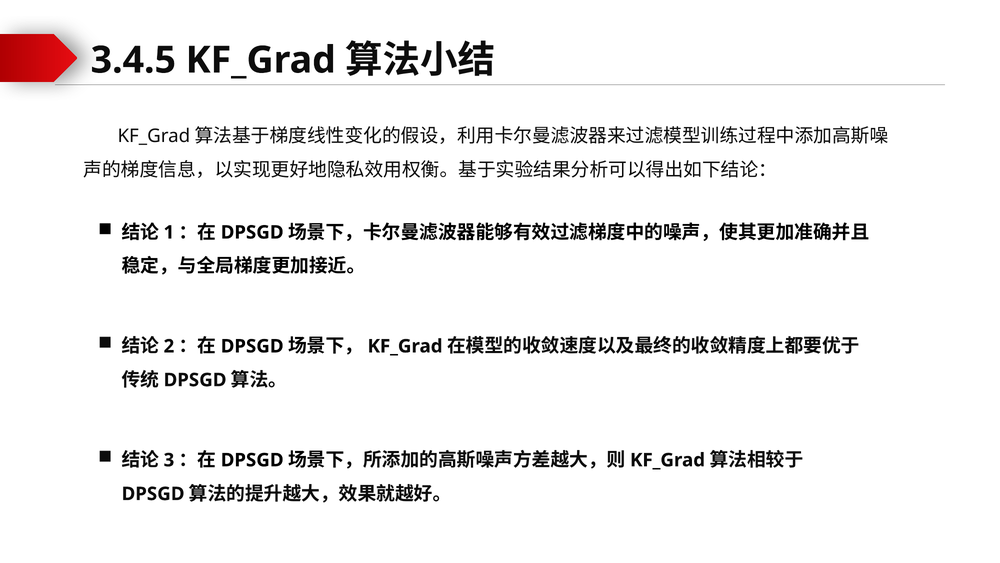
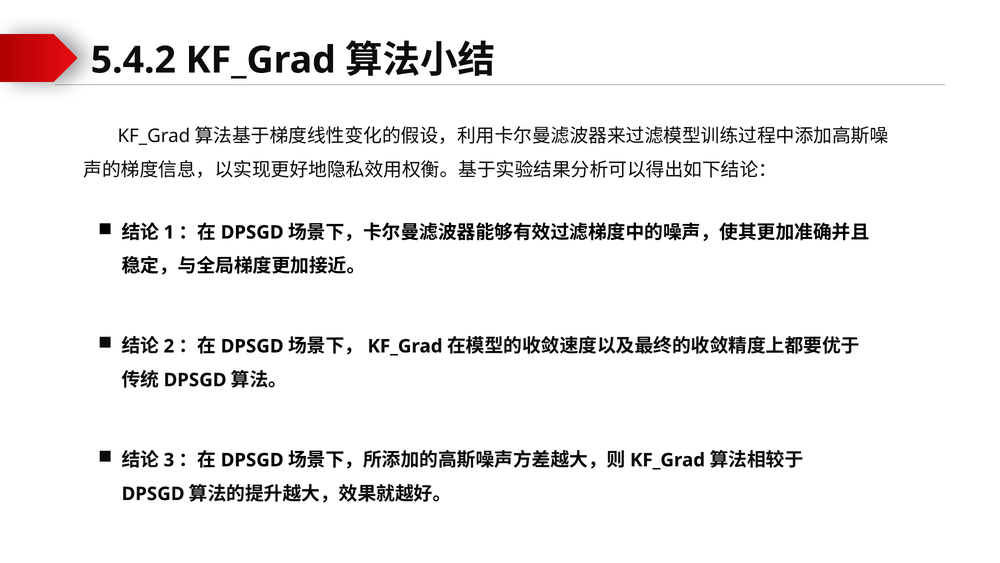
3.4.5: 3.4.5 -> 5.4.2 (133, 60)
